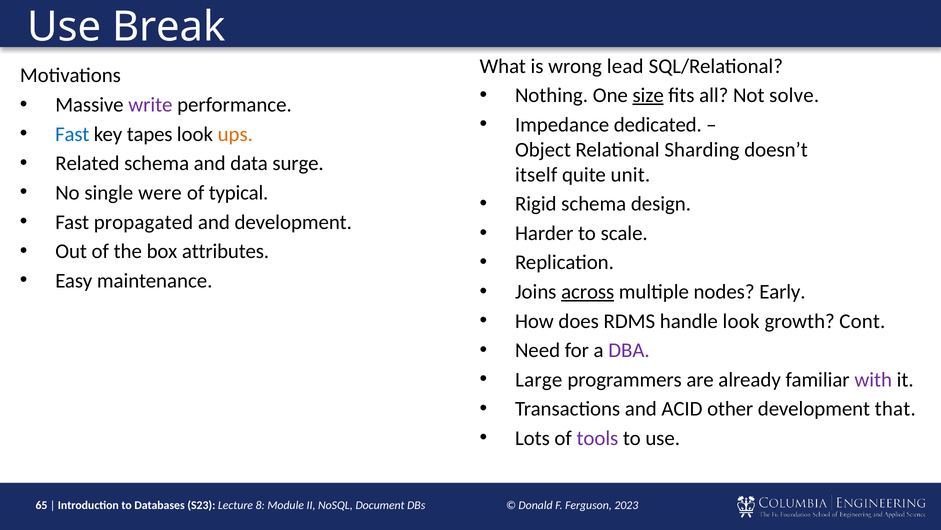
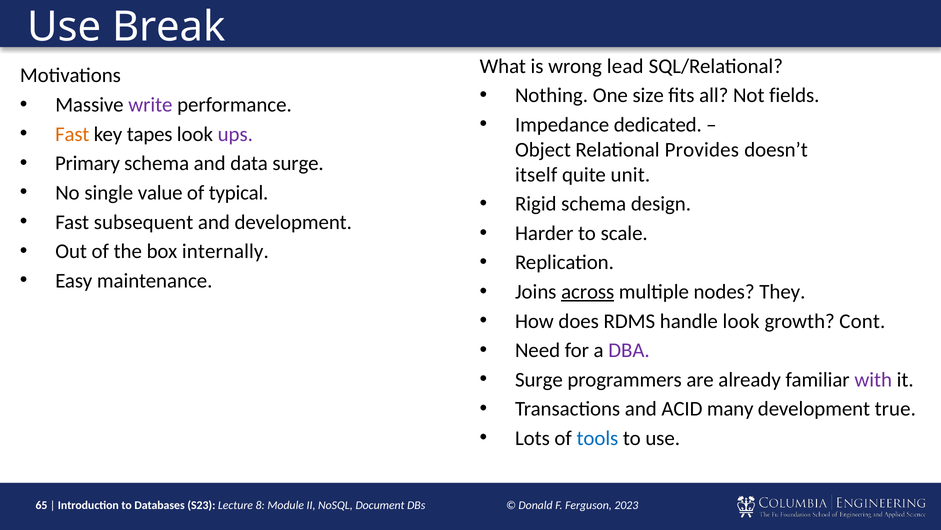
size underline: present -> none (648, 95)
solve: solve -> fields (794, 95)
Fast colour: blue -> orange (72, 134)
ups colour: orange -> purple (235, 134)
Sharding: Sharding -> Provides (702, 150)
Related: Related -> Primary (87, 163)
were: were -> value (160, 193)
propagated: propagated -> subsequent (144, 222)
attributes: attributes -> internally (225, 251)
Early: Early -> They (782, 291)
Large: Large -> Surge (539, 379)
other: other -> many (730, 408)
that: that -> true (895, 408)
tools colour: purple -> blue (597, 438)
